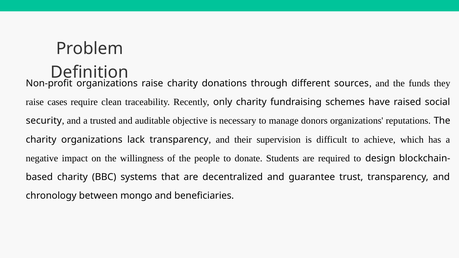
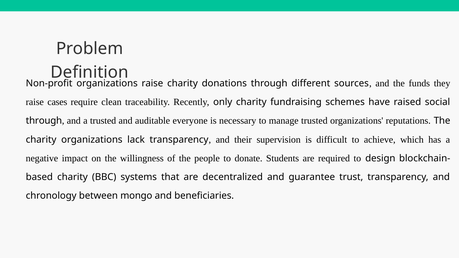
security: security -> through (44, 121)
objective: objective -> everyone (190, 121)
manage donors: donors -> trusted (314, 121)
